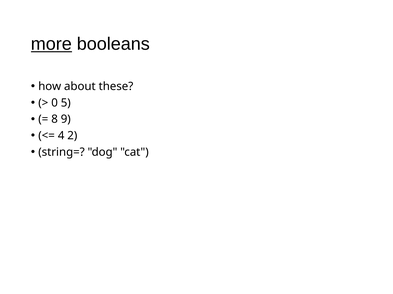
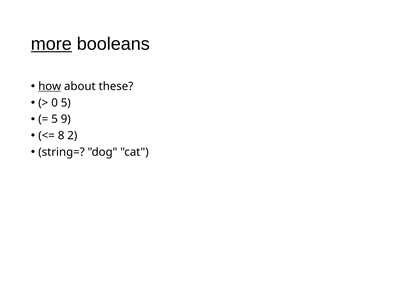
how underline: none -> present (50, 87)
8: 8 -> 5 (55, 120)
4: 4 -> 8 (61, 136)
